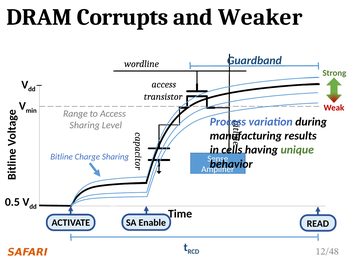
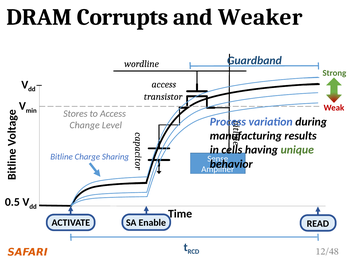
Range: Range -> Stores (75, 114)
Sharing: Sharing -> Change (85, 125)
